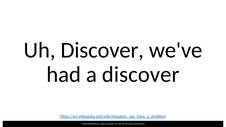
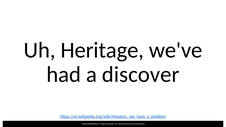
Uh Discover: Discover -> Heritage (102, 50)
